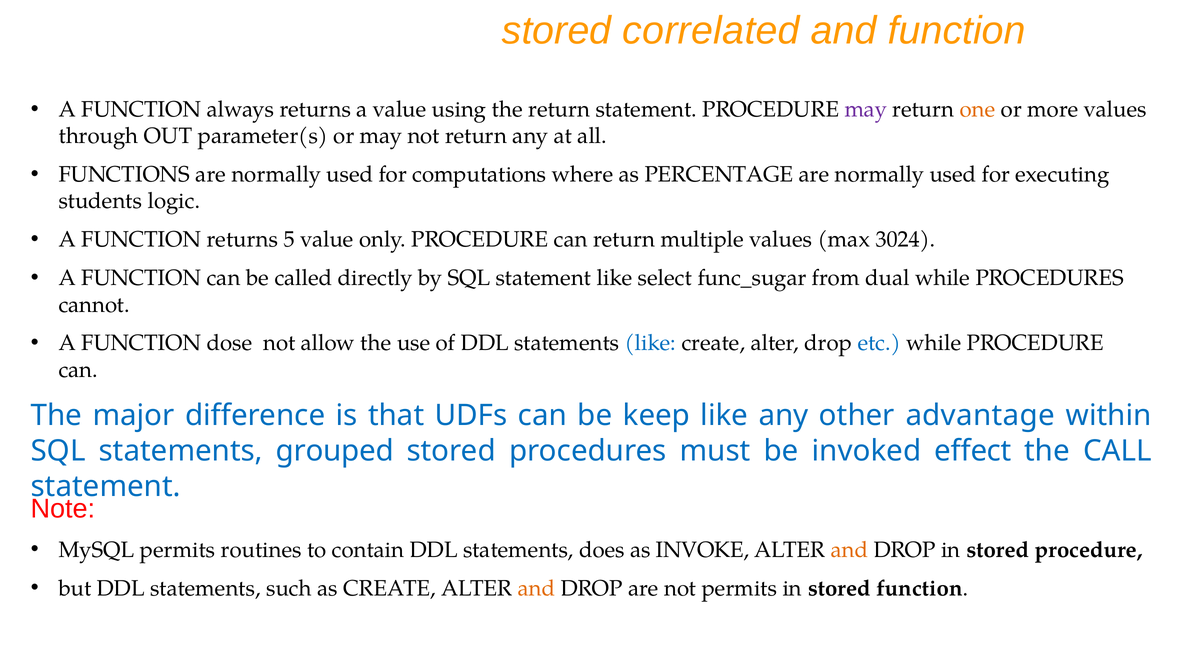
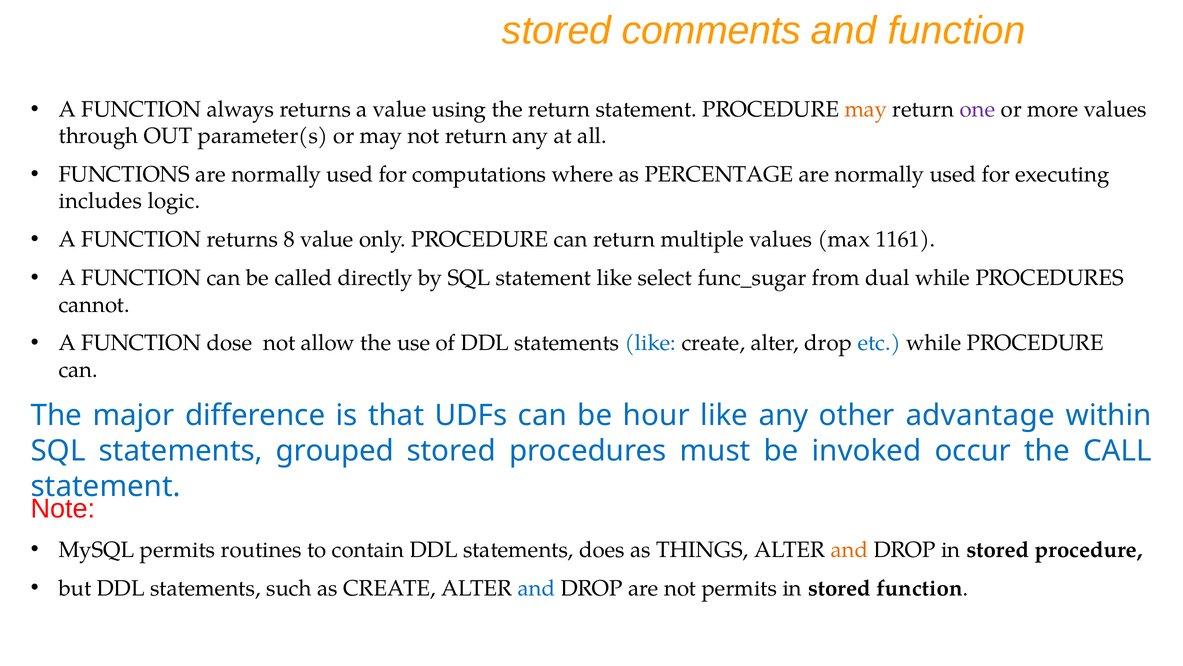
correlated: correlated -> comments (711, 31)
may colour: purple -> orange (866, 109)
one colour: orange -> purple (978, 109)
students: students -> includes (100, 201)
5: 5 -> 8 (289, 239)
3024: 3024 -> 1161 (905, 239)
keep: keep -> hour (656, 415)
effect: effect -> occur (973, 451)
INVOKE: INVOKE -> THINGS (702, 549)
and colour: orange -> blue (536, 588)
